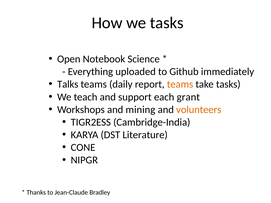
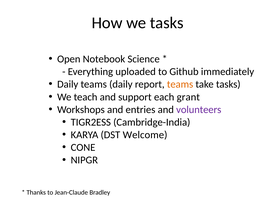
Talks: Talks -> Daily (68, 84)
mining: mining -> entries (140, 110)
volunteers colour: orange -> purple (199, 110)
Literature: Literature -> Welcome (145, 135)
